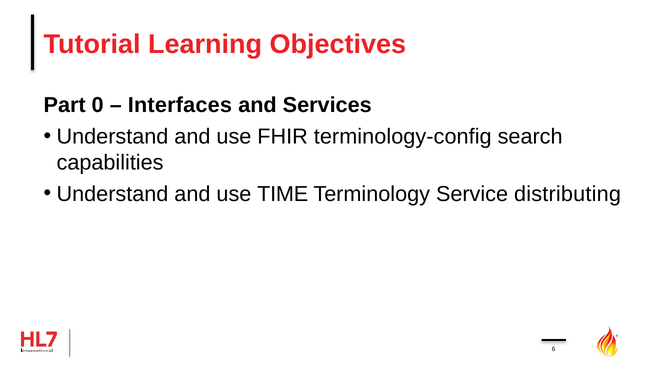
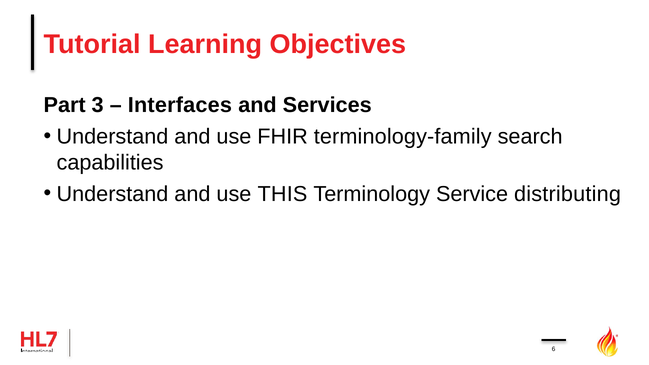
0: 0 -> 3 (98, 105)
terminology-config: terminology-config -> terminology-family (403, 137)
TIME: TIME -> THIS (282, 194)
